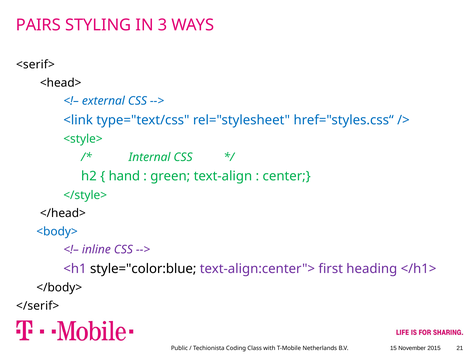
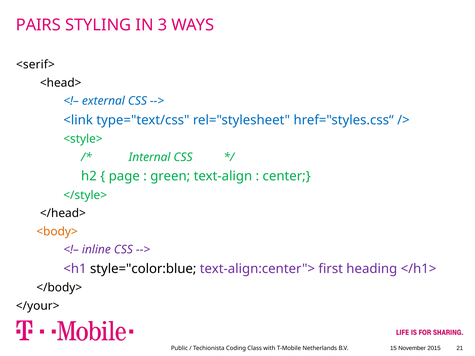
hand: hand -> page (124, 176)
<body> colour: blue -> orange (57, 232)
</serif>: </serif> -> </your> (38, 306)
